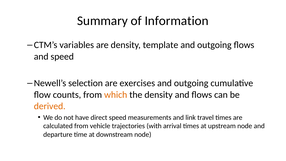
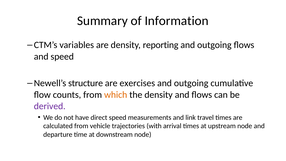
template: template -> reporting (161, 45)
selection: selection -> structure (86, 83)
derived colour: orange -> purple (50, 106)
